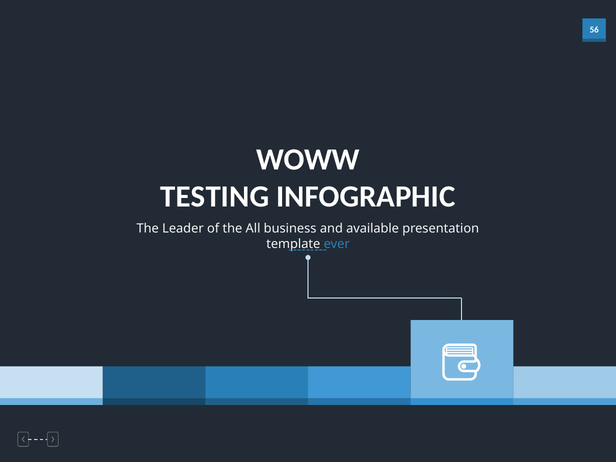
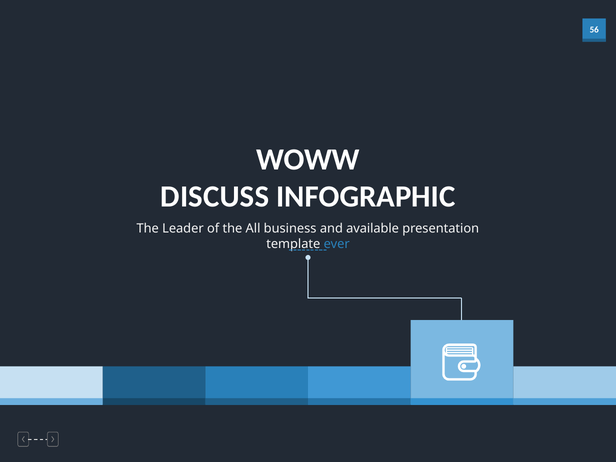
TESTING: TESTING -> DISCUSS (215, 196)
